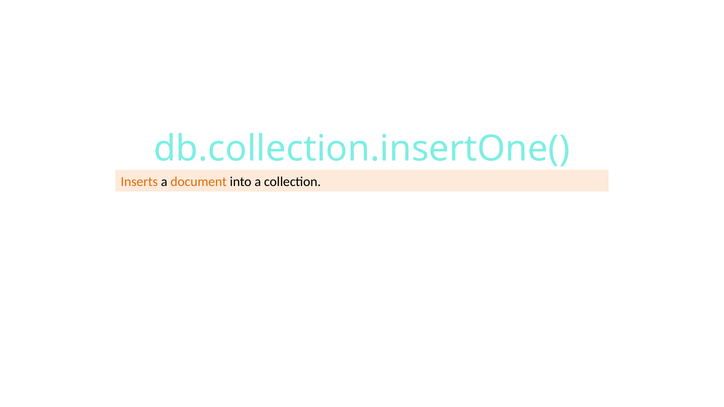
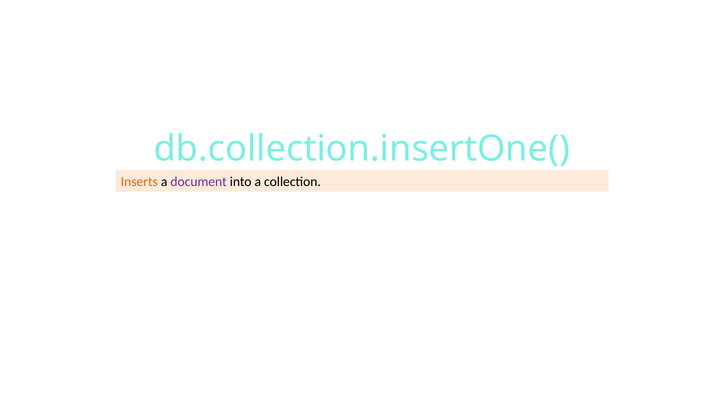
document colour: orange -> purple (199, 182)
